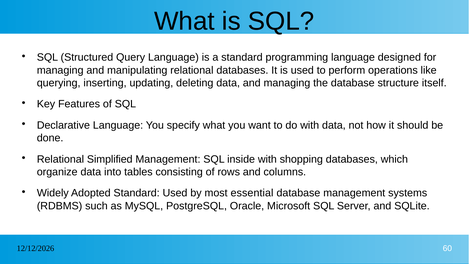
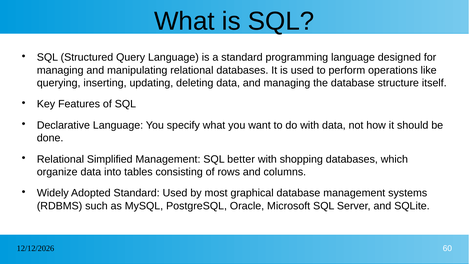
inside: inside -> better (241, 159)
essential: essential -> graphical (252, 193)
